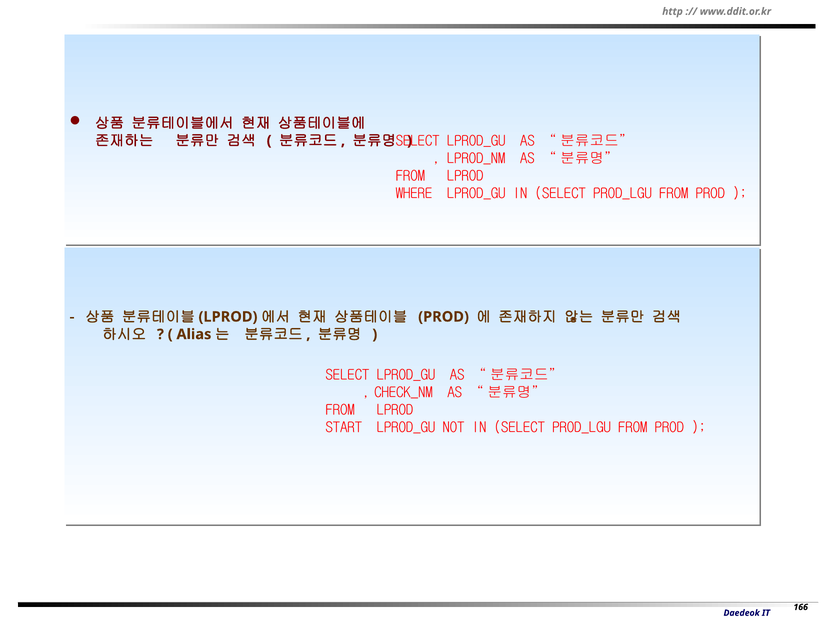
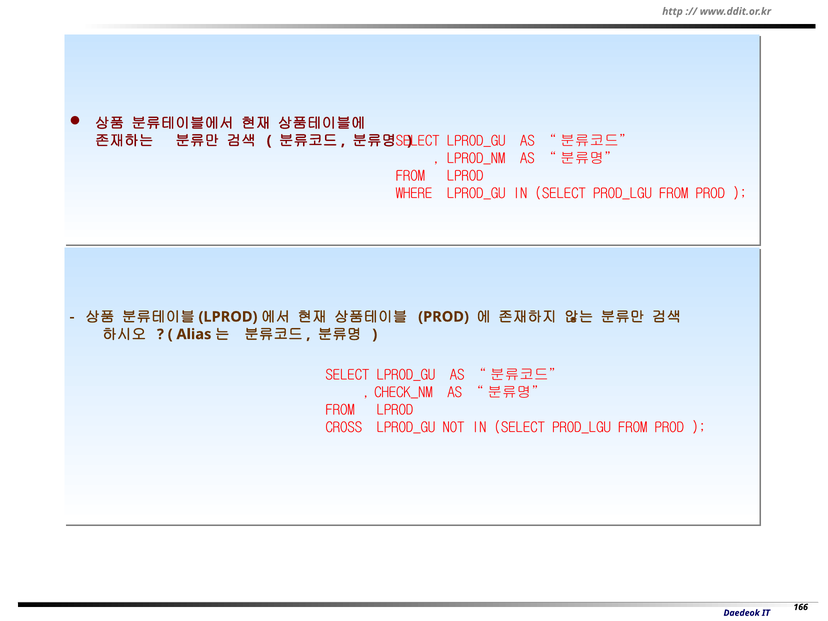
START: START -> CROSS (344, 428)
